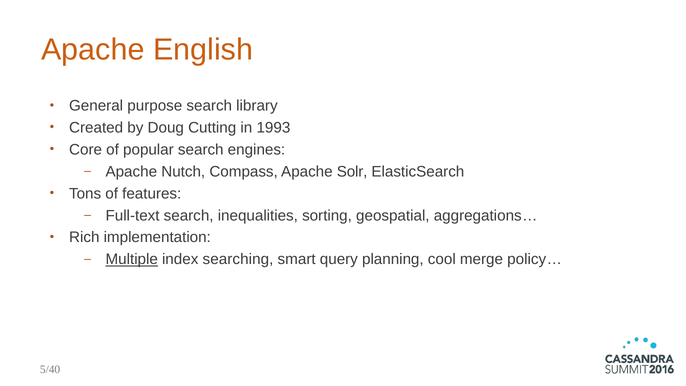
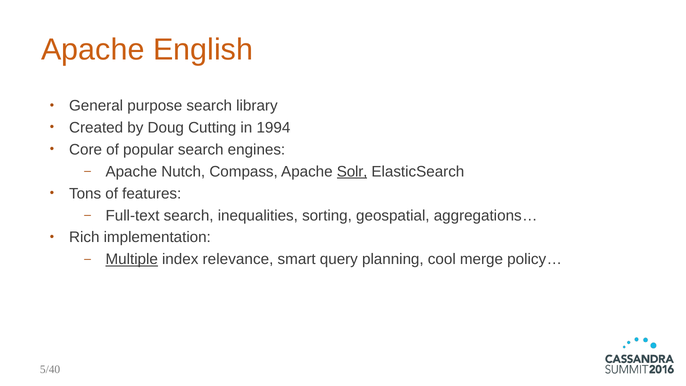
1993: 1993 -> 1994 (273, 128)
Solr underline: none -> present (352, 172)
searching: searching -> relevance (238, 259)
